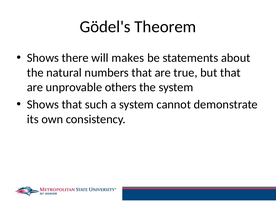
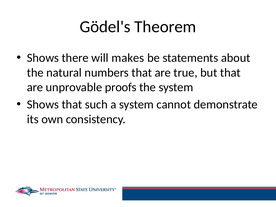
others: others -> proofs (121, 87)
